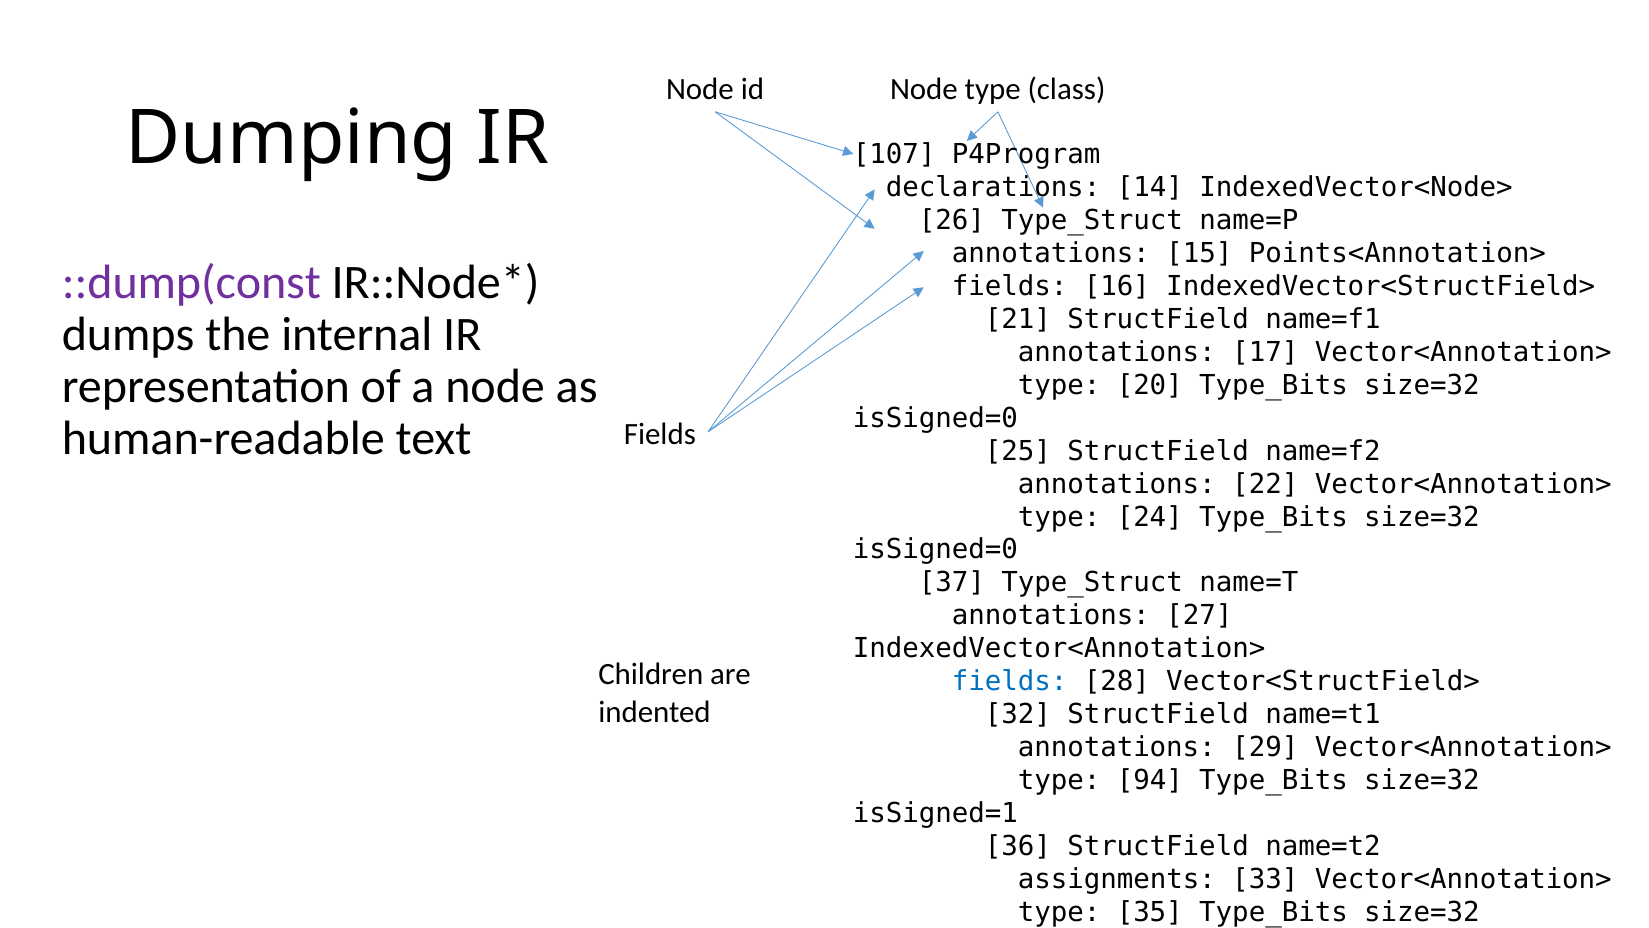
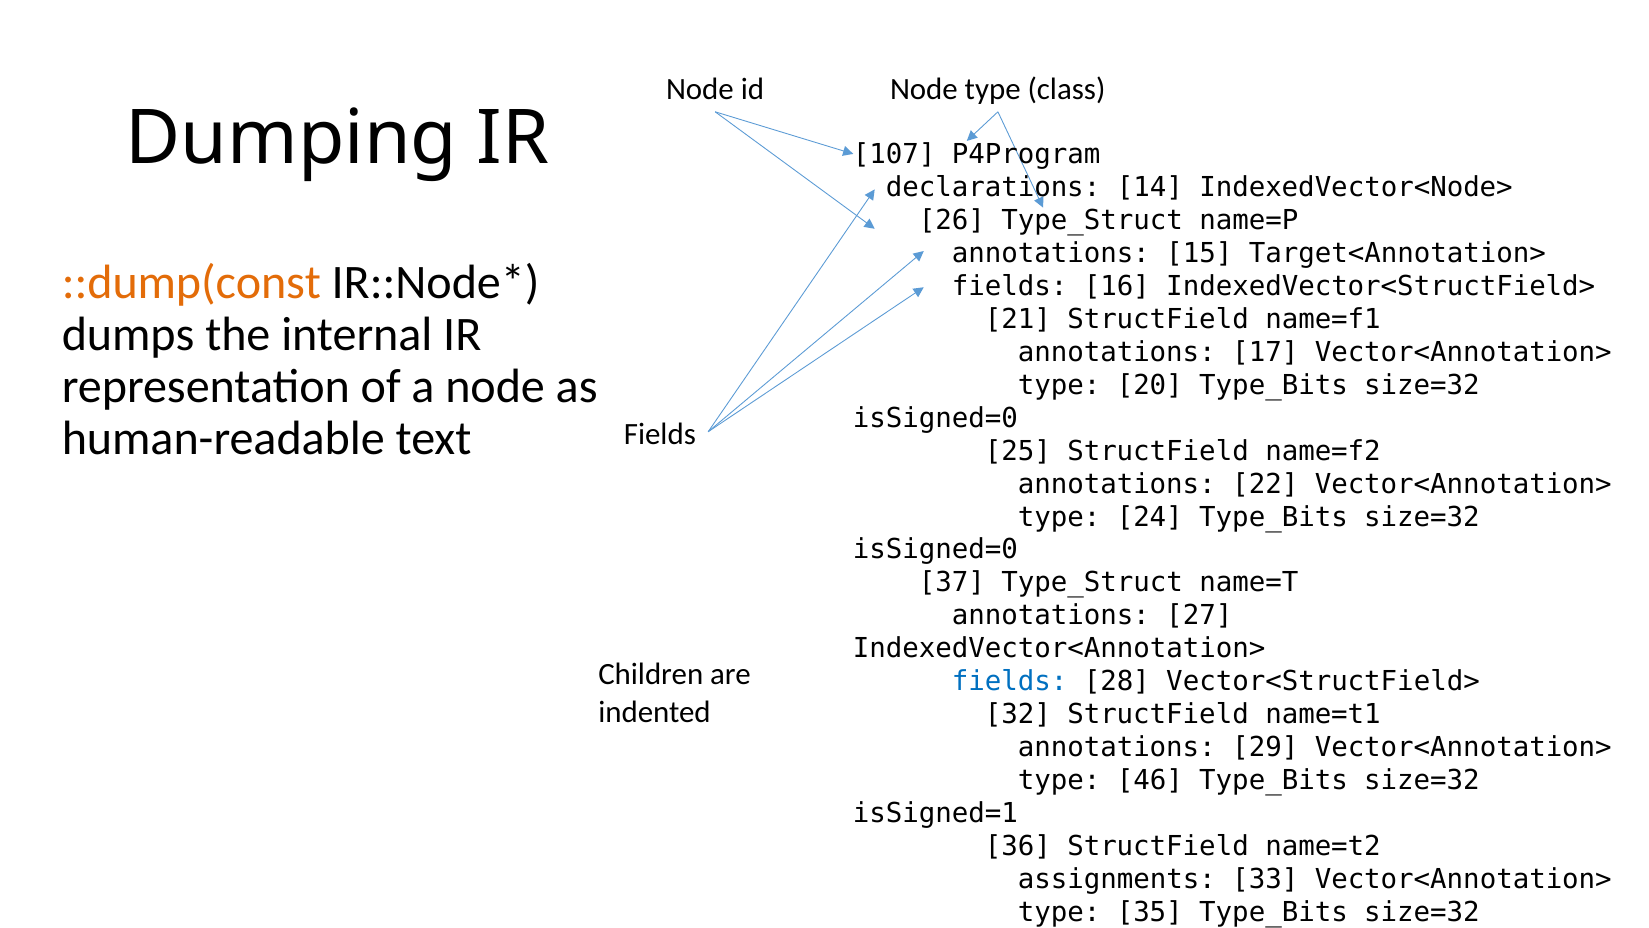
Points<Annotation>: Points<Annotation> -> Target<Annotation> (1397, 253)
::dump(const colour: purple -> orange (191, 283)
94: 94 -> 46 (1150, 780)
